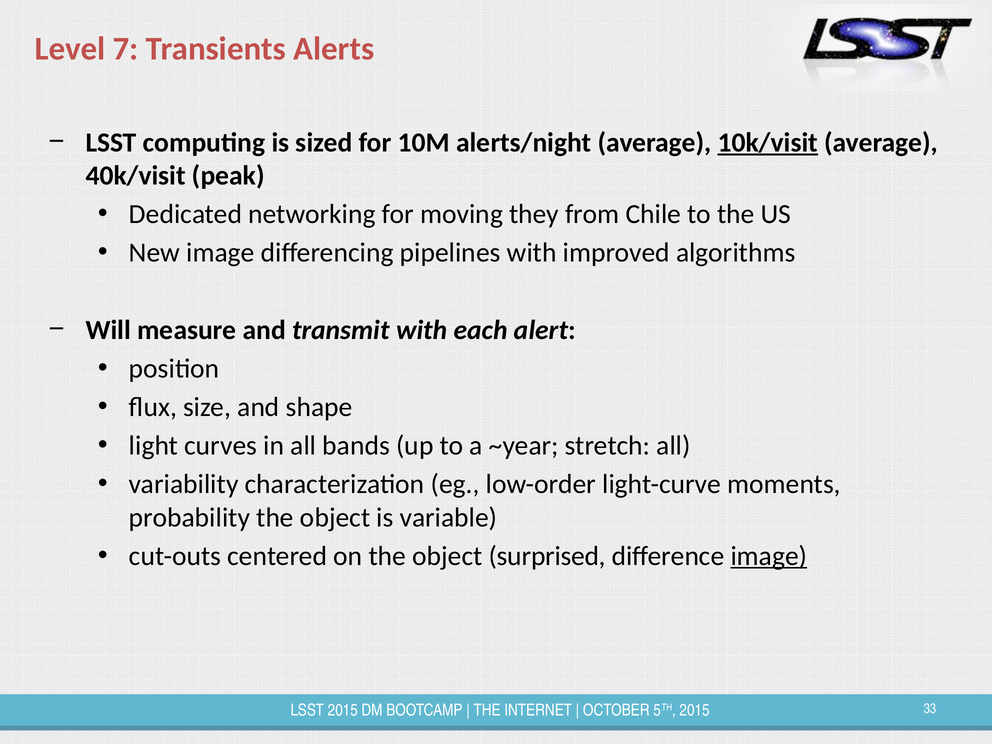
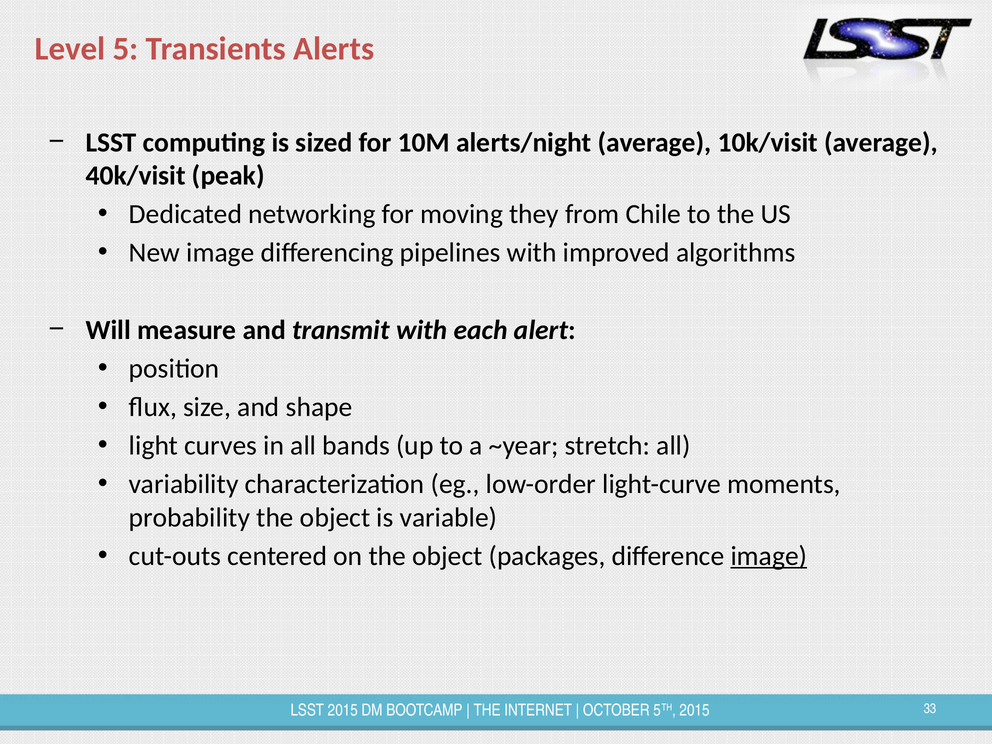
7: 7 -> 5 (126, 49)
10k/visit underline: present -> none (768, 143)
surprised: surprised -> packages (547, 556)
